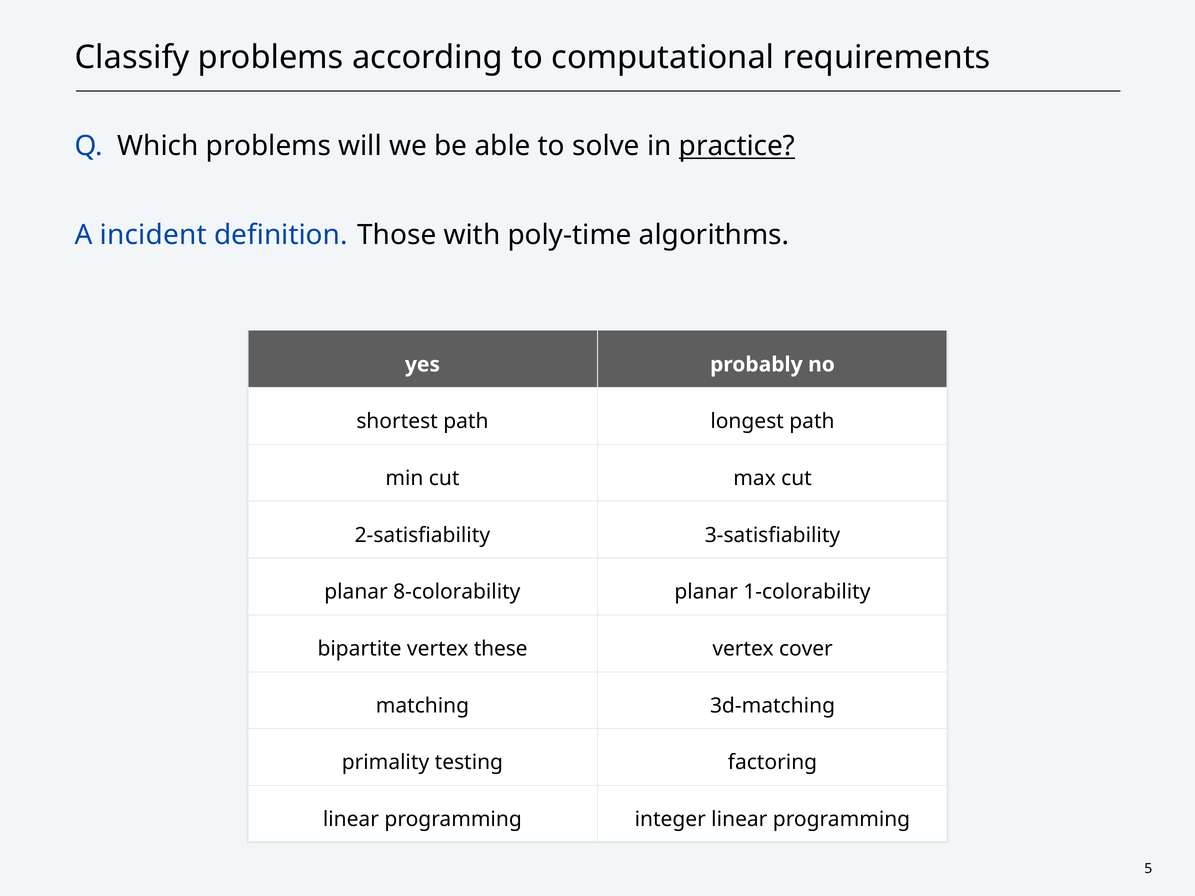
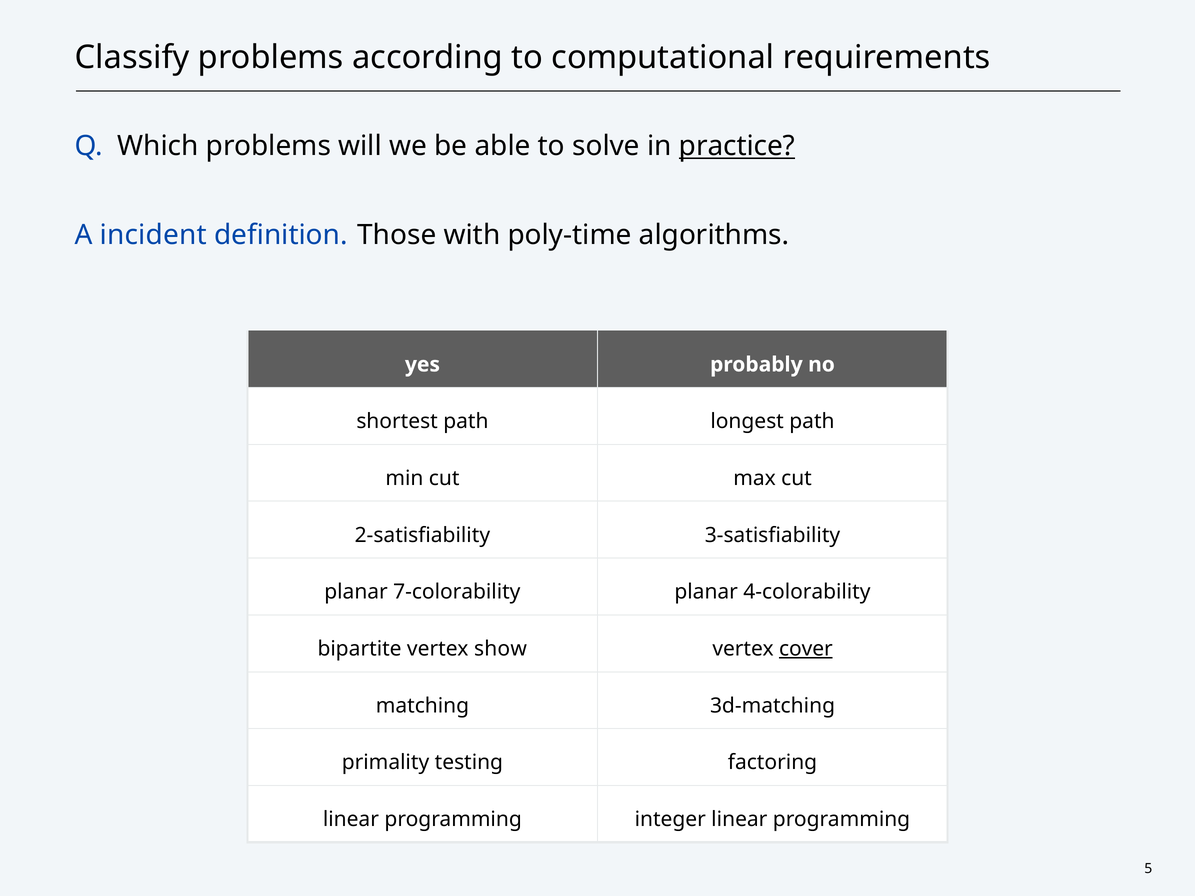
8-colorability: 8-colorability -> 7-colorability (457, 592)
1-colorability: 1-colorability -> 4-colorability (807, 592)
these: these -> show (500, 649)
cover underline: none -> present (806, 649)
